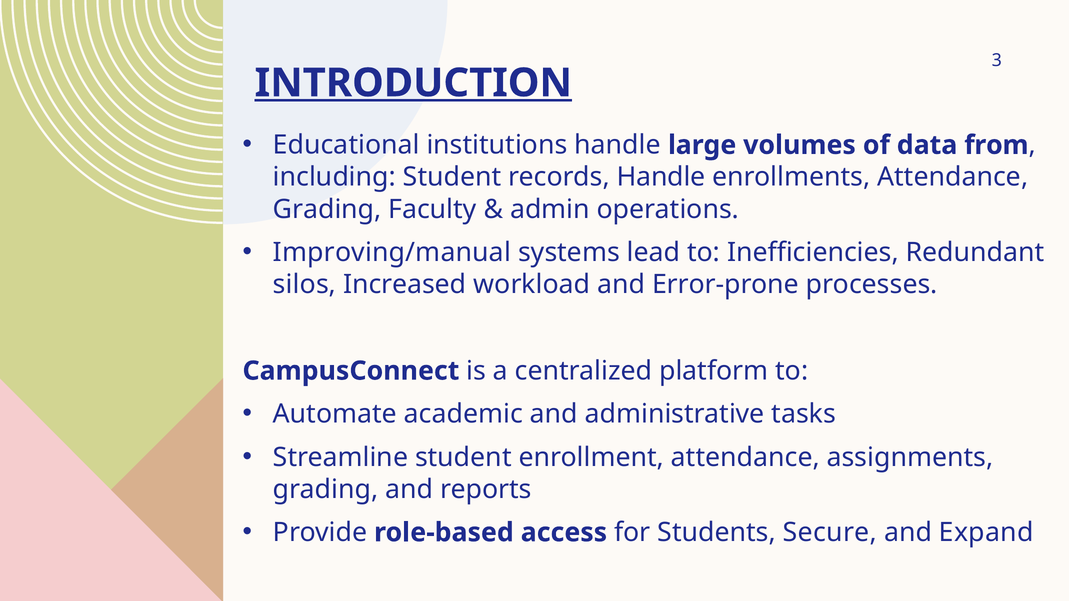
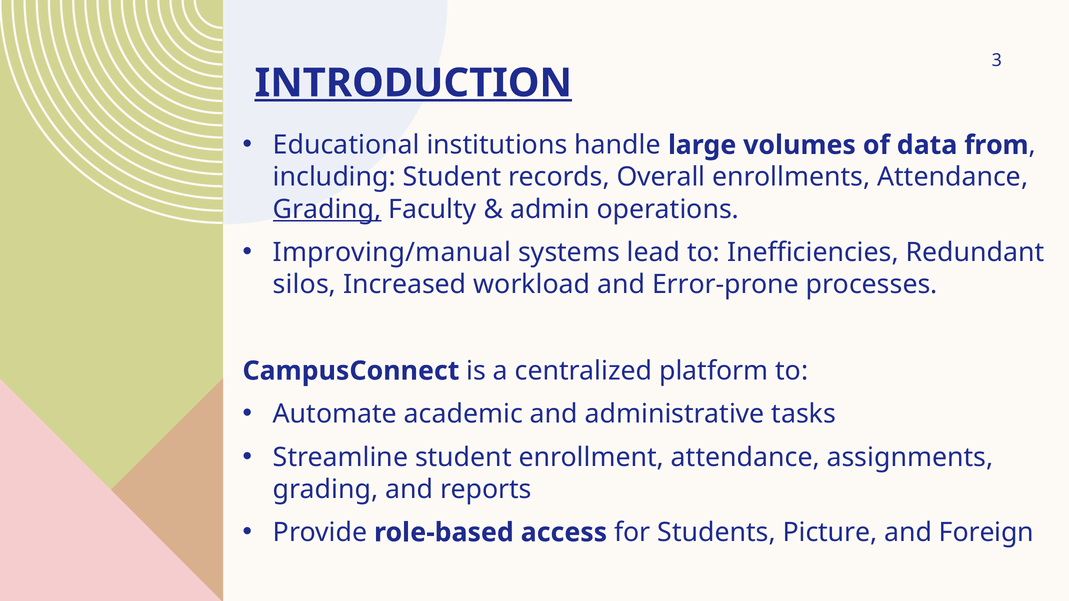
records Handle: Handle -> Overall (661, 177)
Grading underline: none -> present (327, 209)
Secure: Secure -> Picture (830, 533)
Expand: Expand -> Foreign (986, 533)
